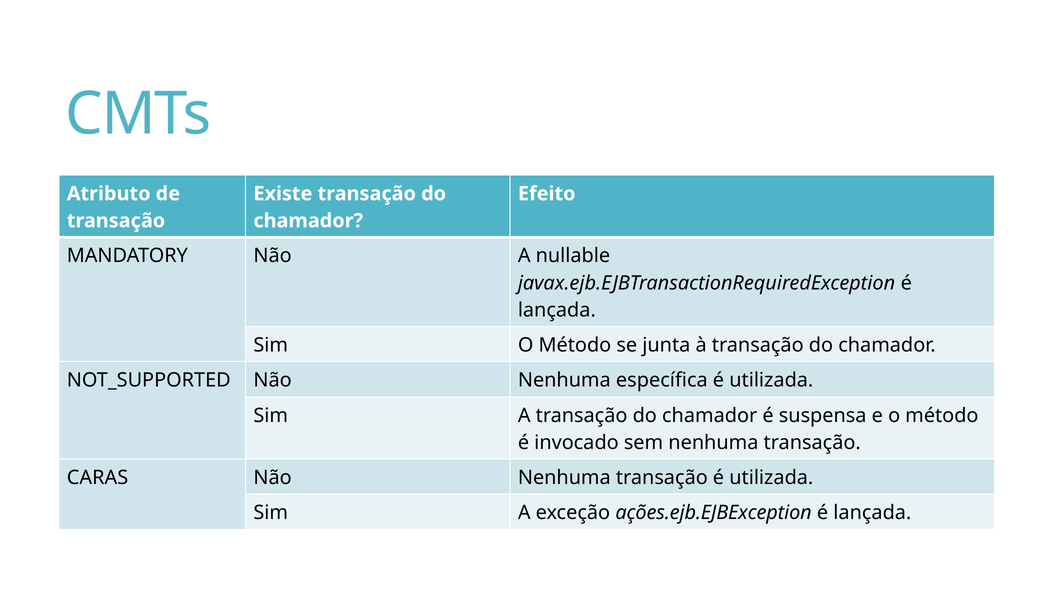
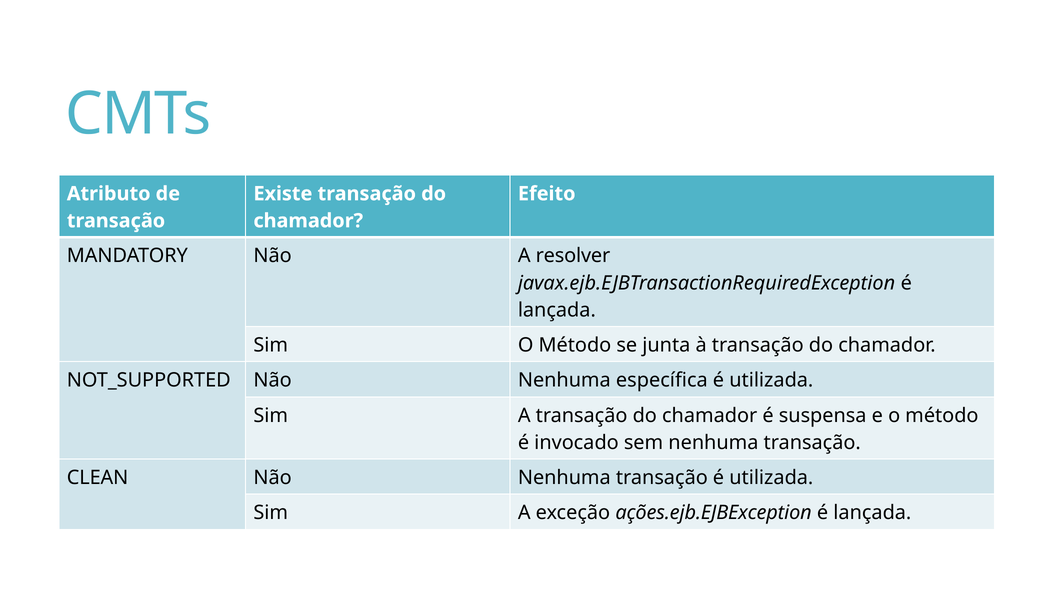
nullable: nullable -> resolver (573, 256)
CARAS: CARAS -> CLEAN (98, 477)
